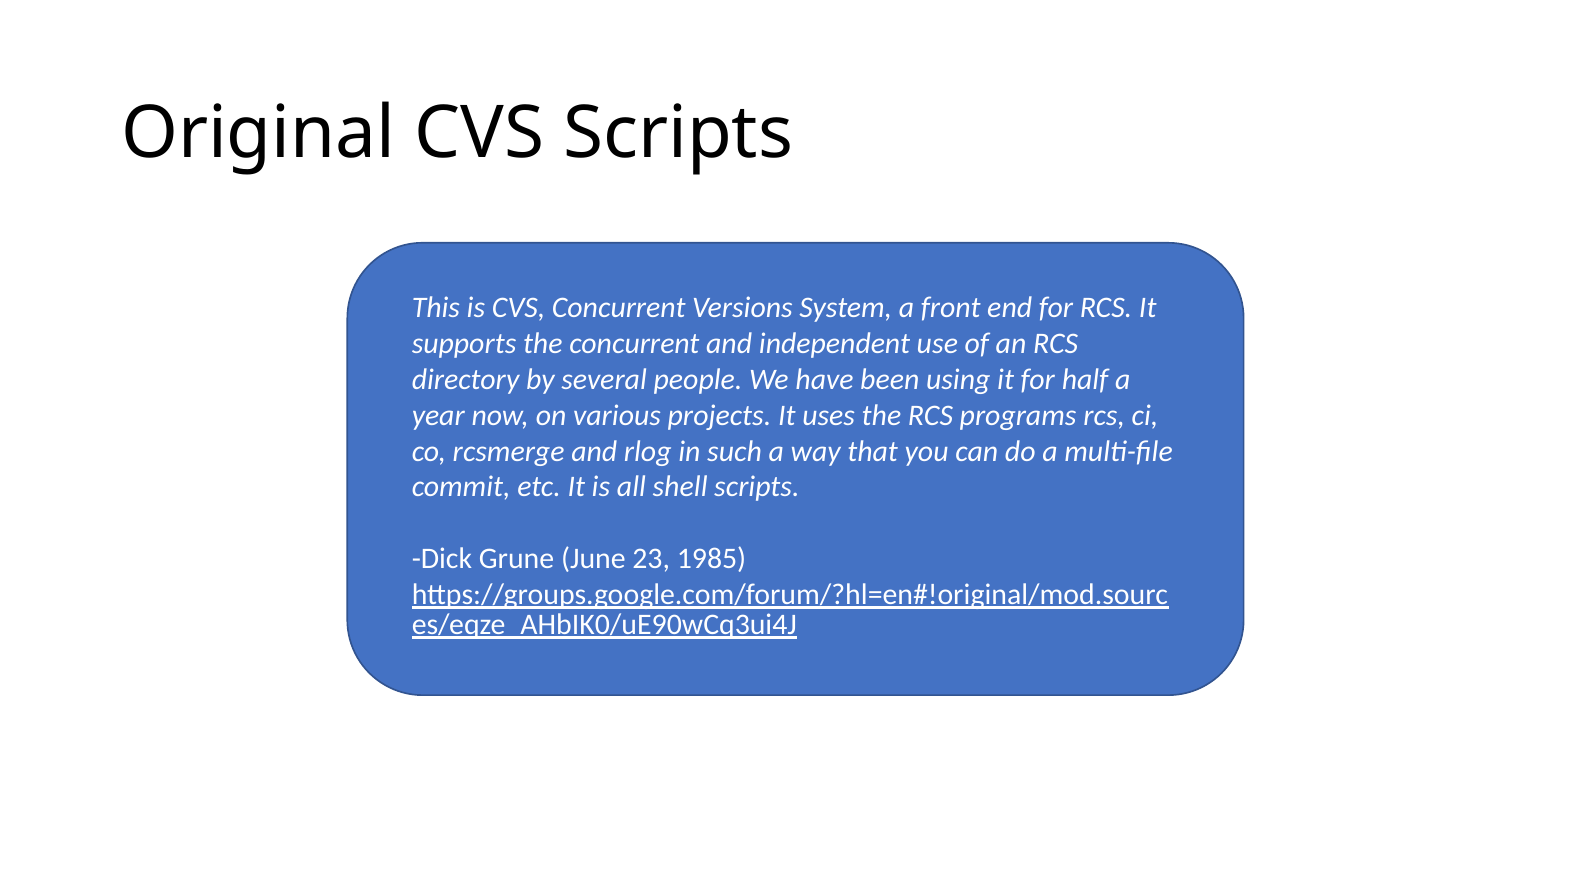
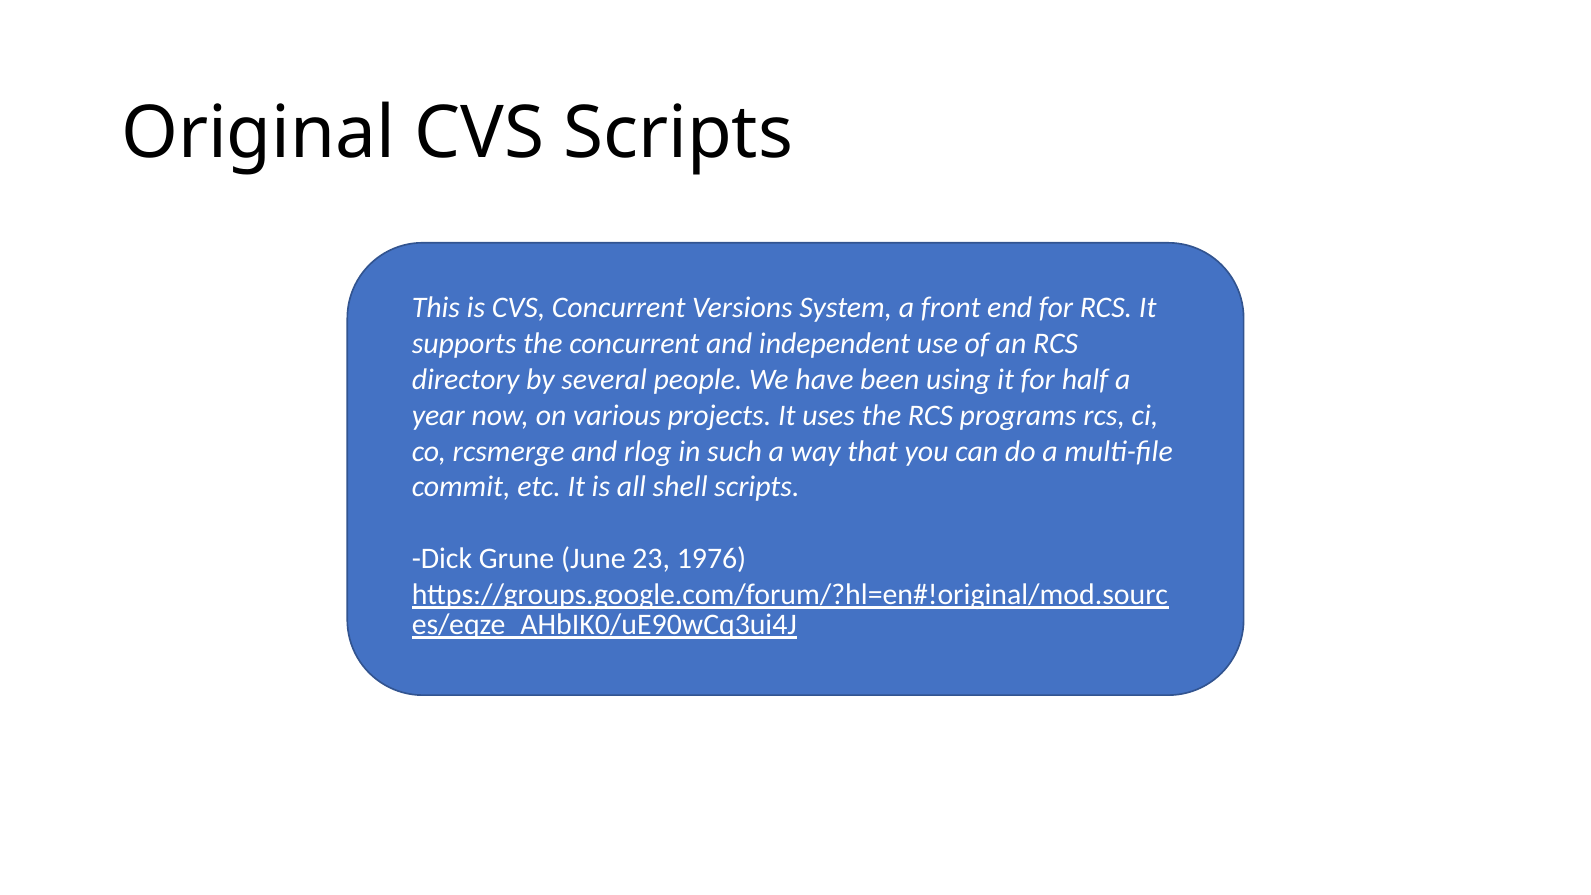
1985: 1985 -> 1976 (712, 559)
